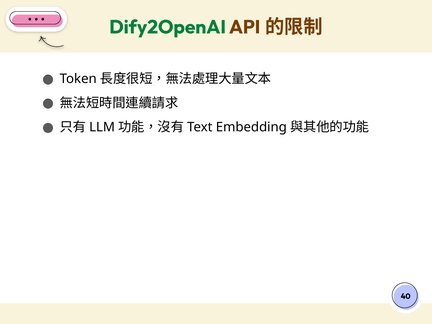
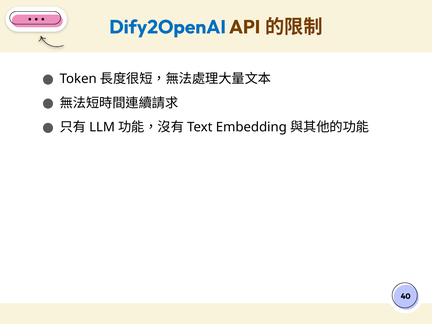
Dify2OpenAI colour: green -> blue (168, 27)
